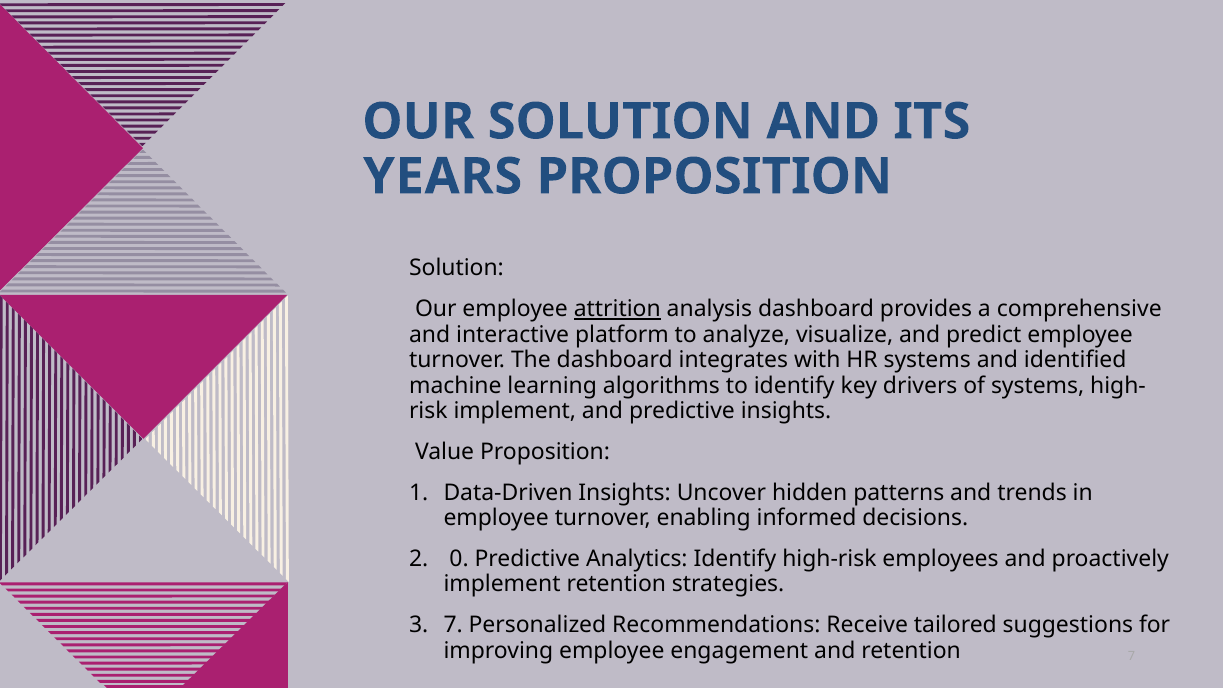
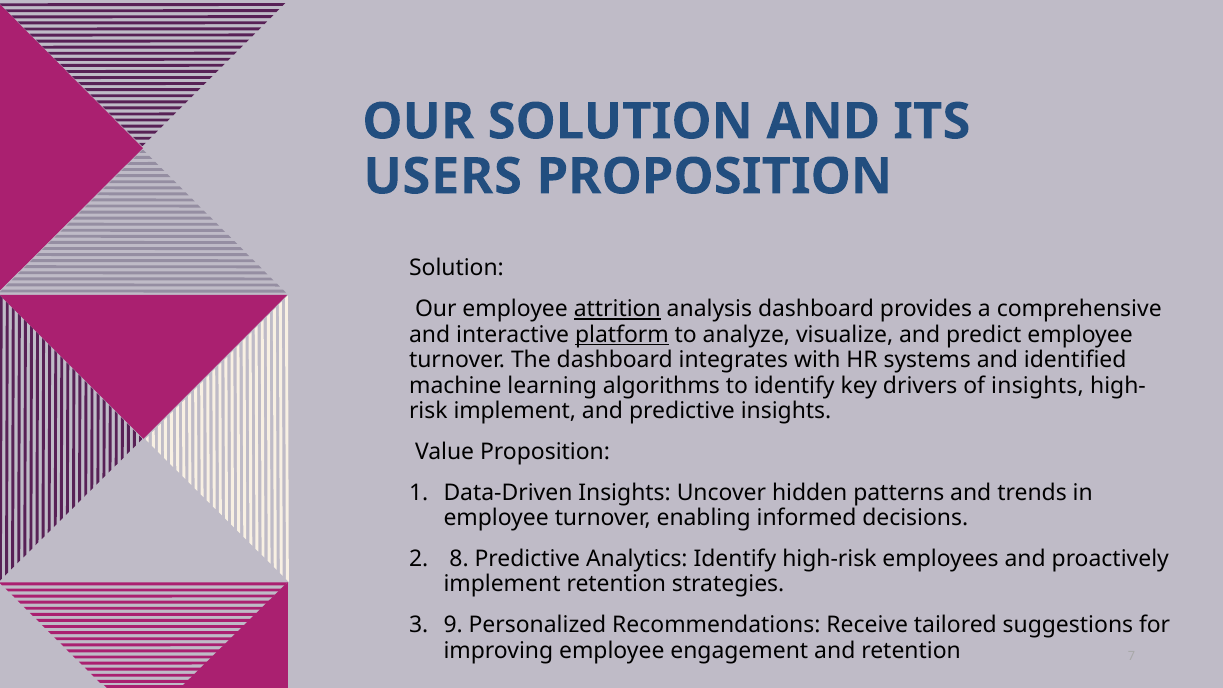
YEARS: YEARS -> USERS (443, 177)
platform underline: none -> present (622, 335)
of systems: systems -> insights (1037, 386)
0: 0 -> 8 (459, 559)
3 7: 7 -> 9 (453, 625)
